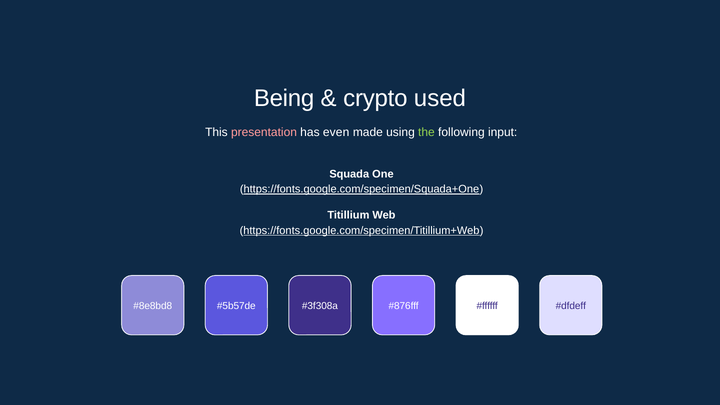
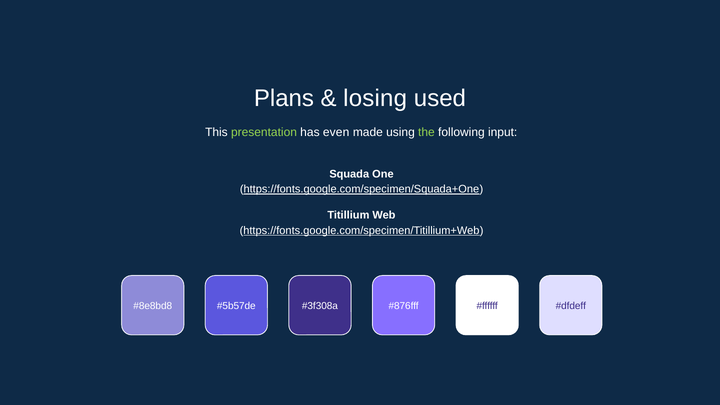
Being: Being -> Plans (284, 98)
crypto: crypto -> losing (375, 98)
presentation colour: pink -> light green (264, 132)
